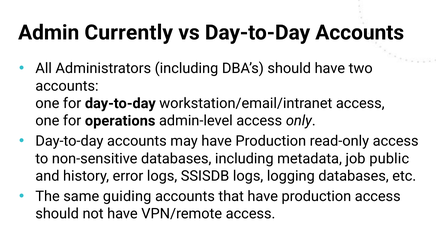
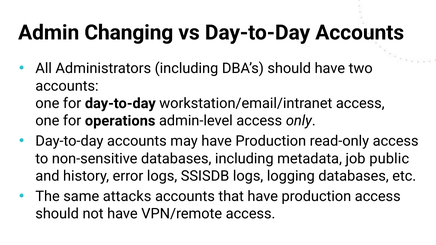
Currently: Currently -> Changing (129, 33)
guiding: guiding -> attacks (127, 196)
